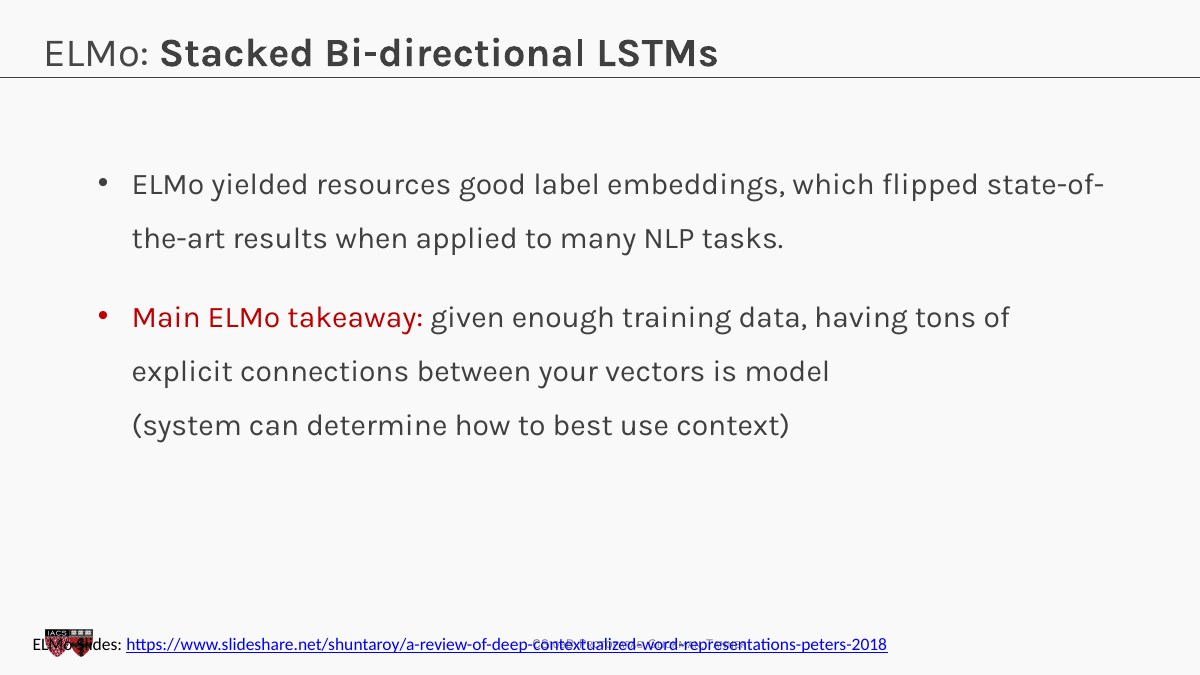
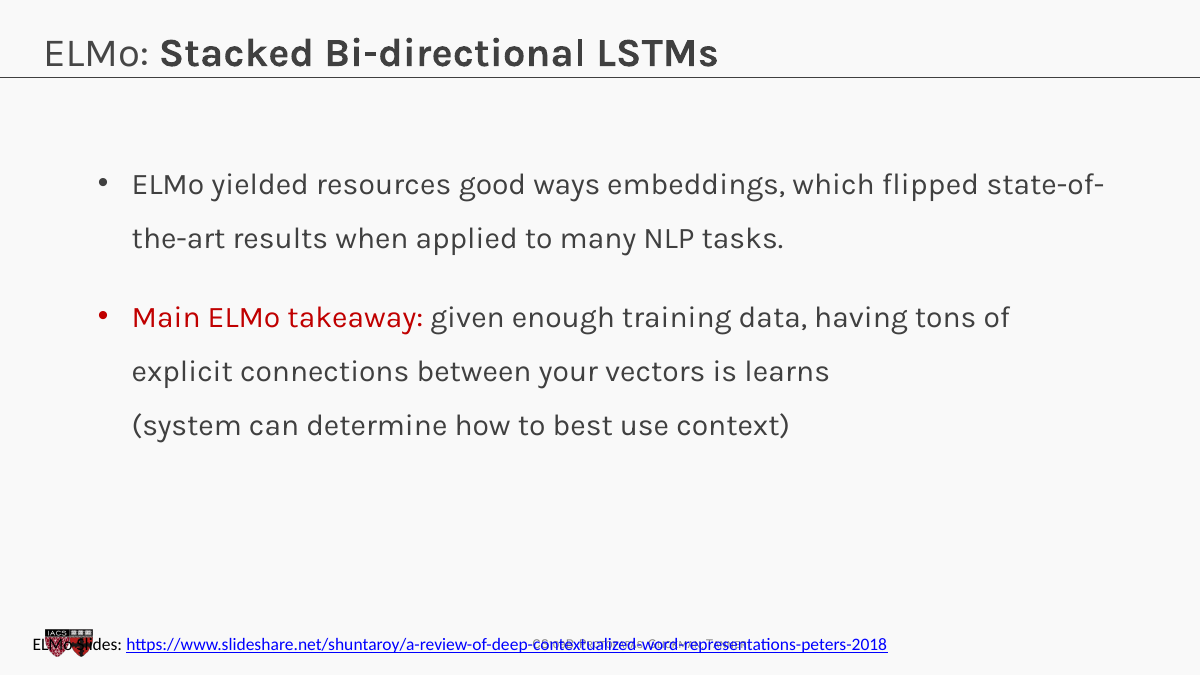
label: label -> ways (567, 184)
model: model -> learns (787, 371)
